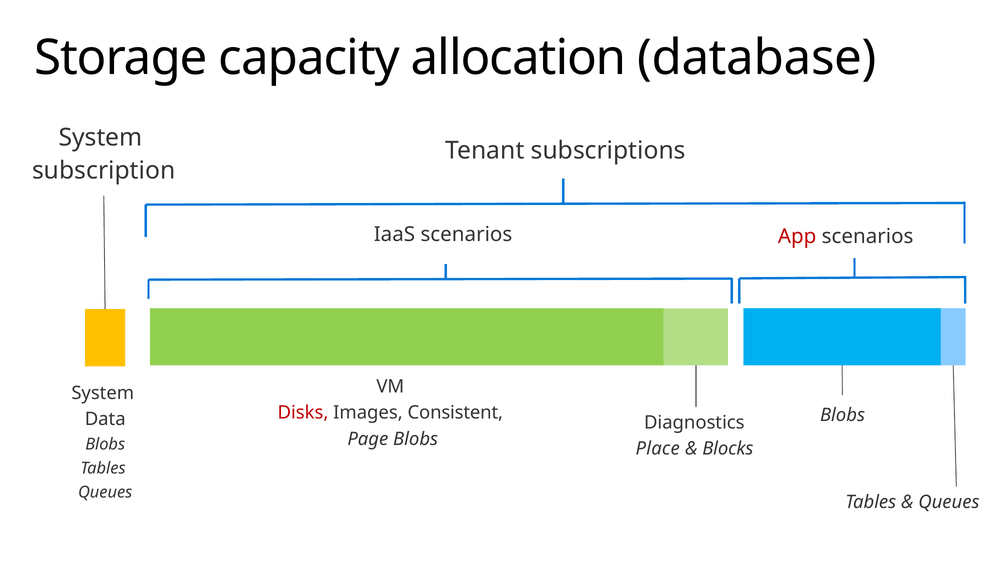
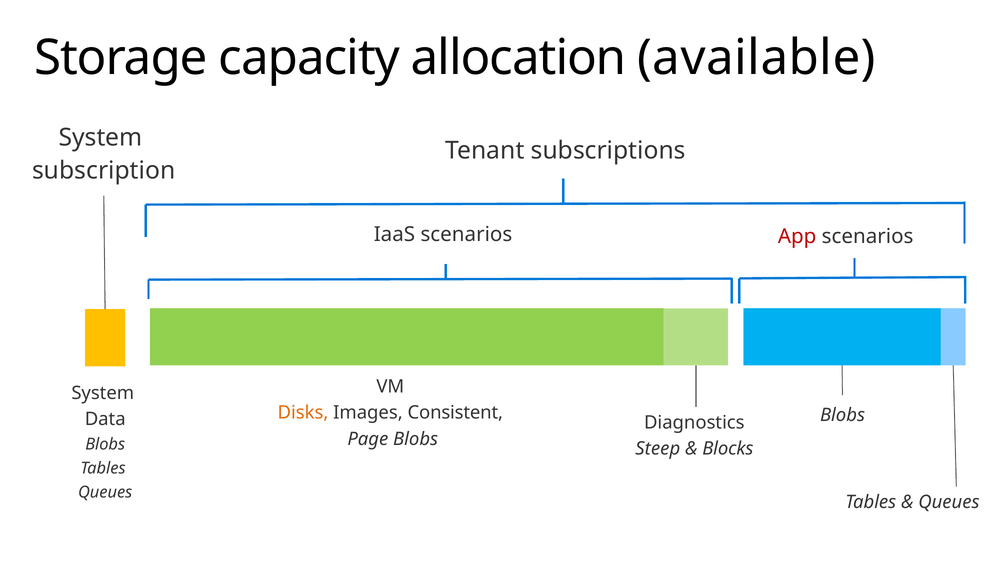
database: database -> available (756, 58)
Disks colour: red -> orange (303, 412)
Place: Place -> Steep (658, 448)
